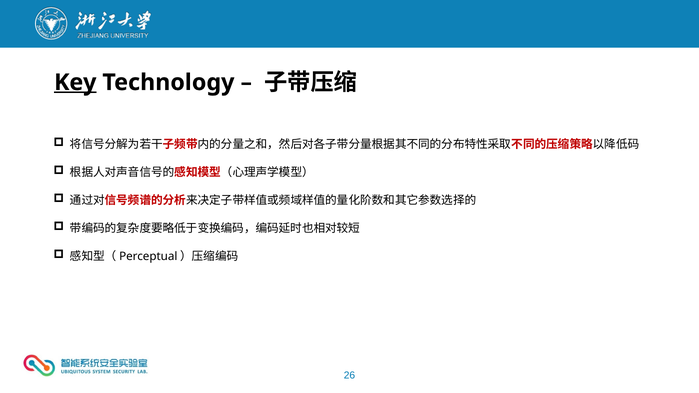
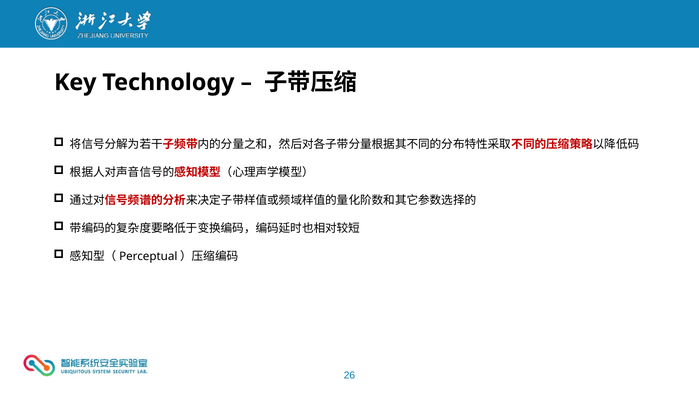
Key underline: present -> none (75, 82)
